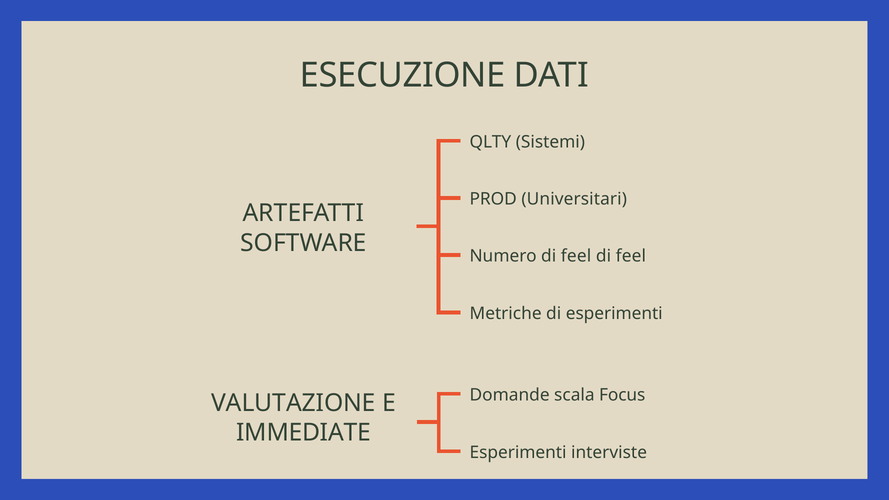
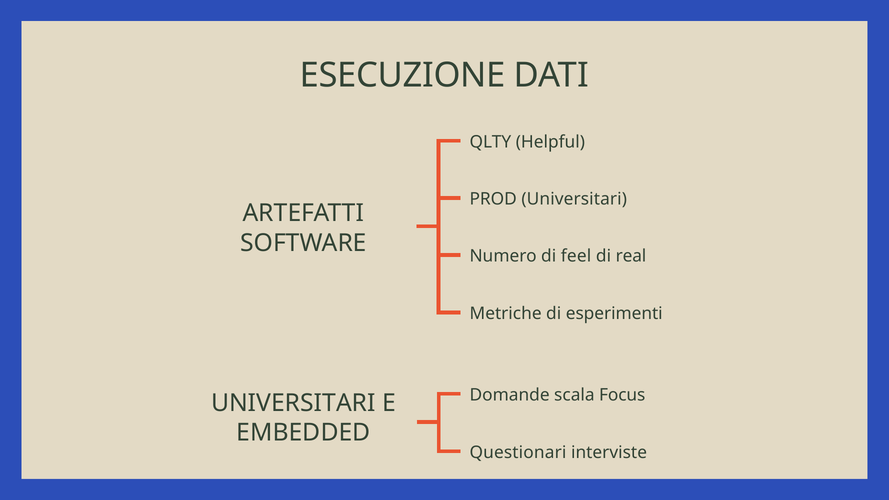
Sistemi: Sistemi -> Helpful (550, 142)
feel: feel -> real (631, 256)
VALUTAZIONE: VALUTAZIONE -> UNIVERSITARI (293, 403)
IMMEDIATE: IMMEDIATE -> EMBEDDED (303, 433)
Esperimenti: Esperimenti -> Questionari (518, 452)
